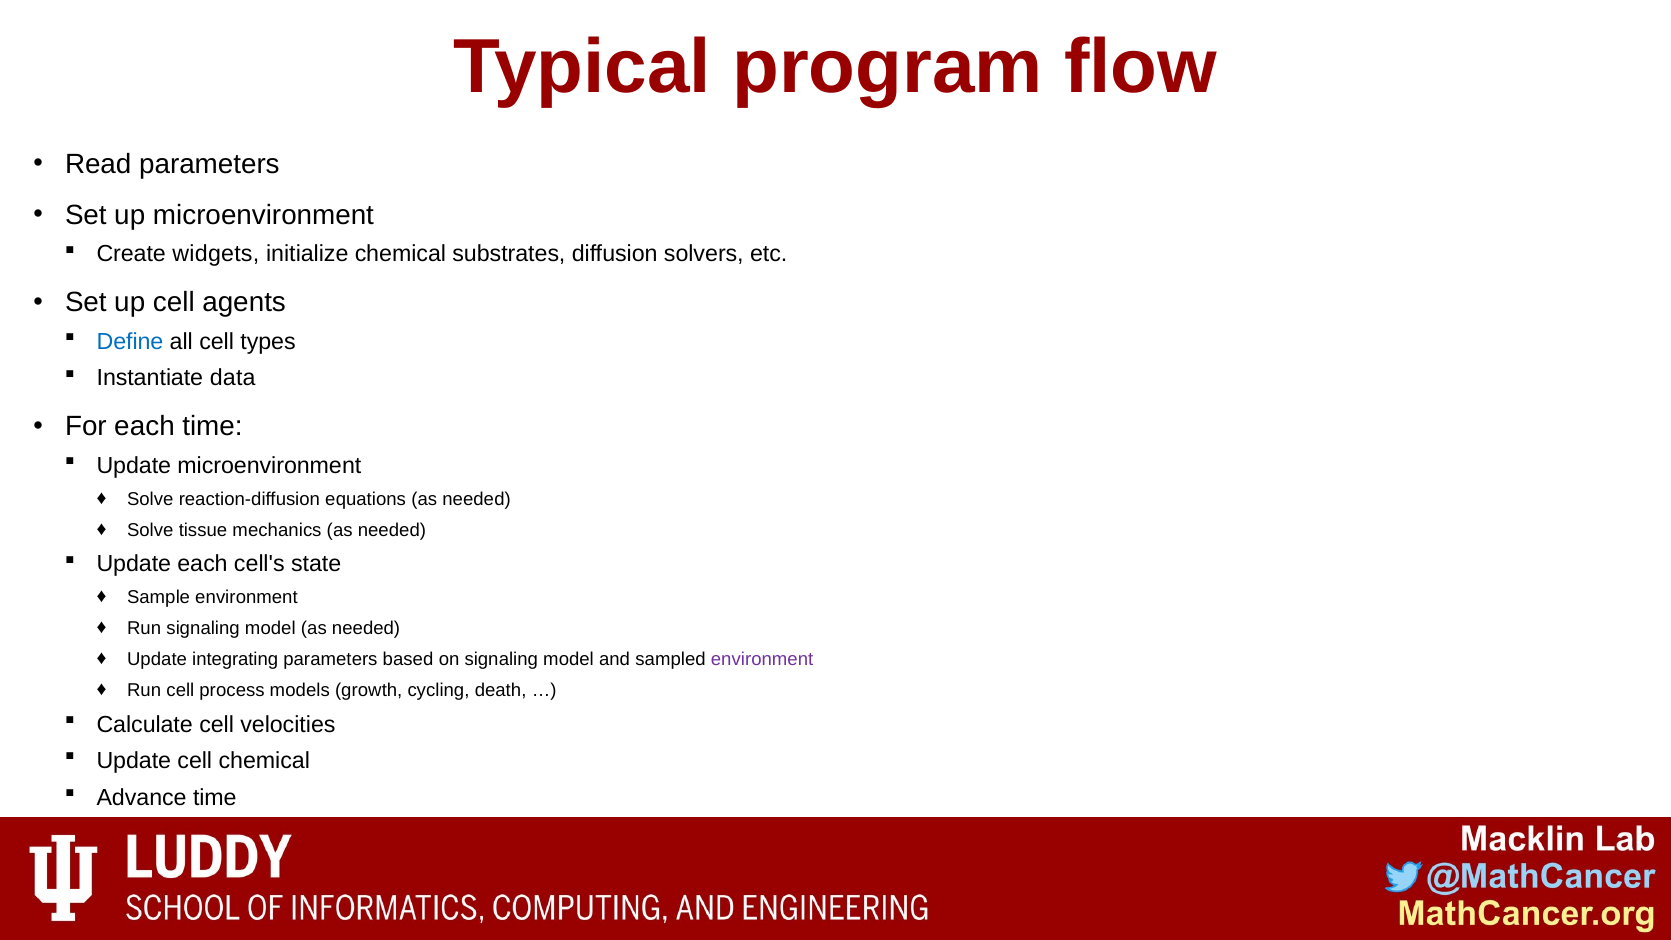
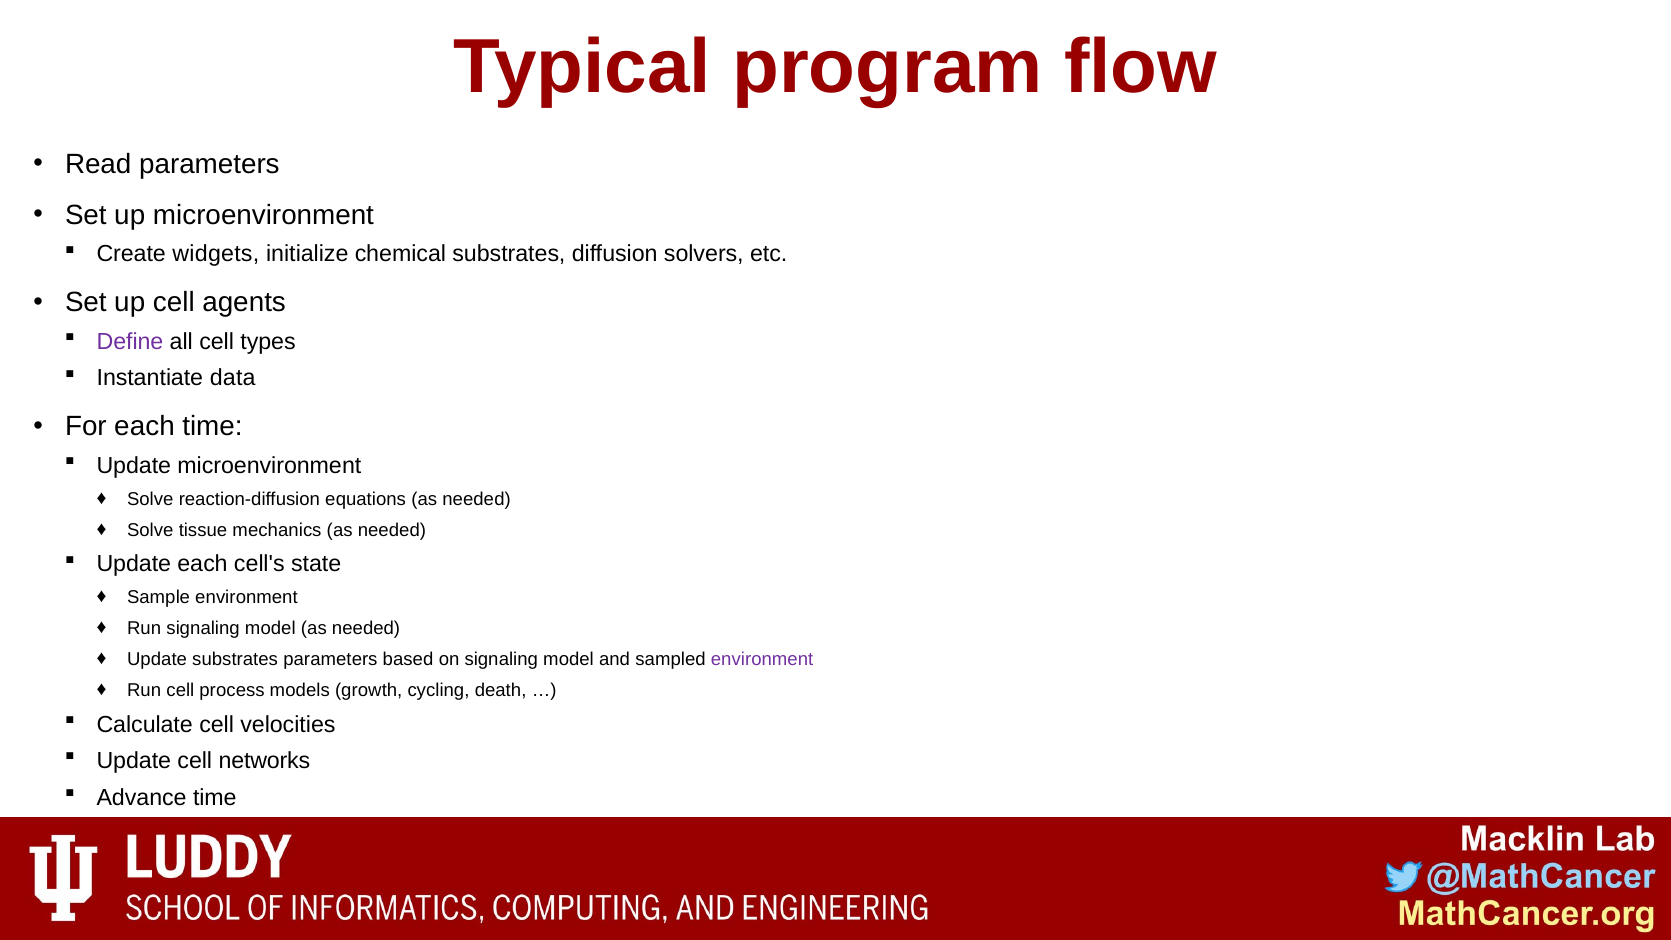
Define colour: blue -> purple (130, 342)
Update integrating: integrating -> substrates (235, 659)
cell chemical: chemical -> networks (264, 761)
